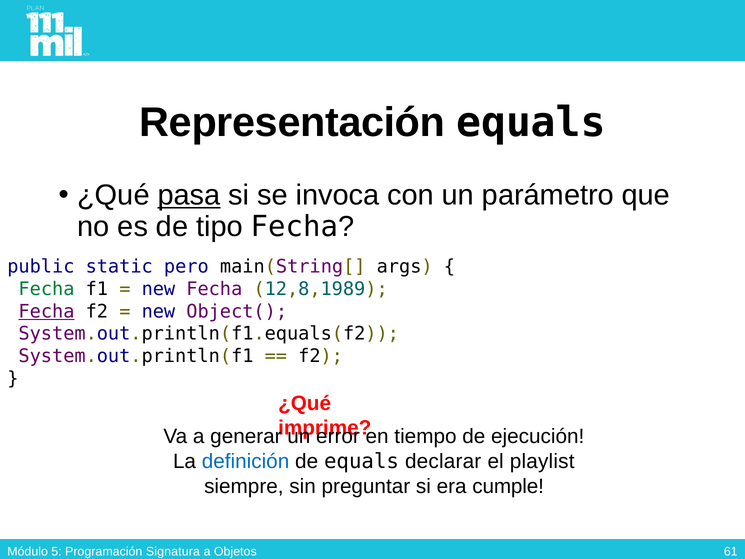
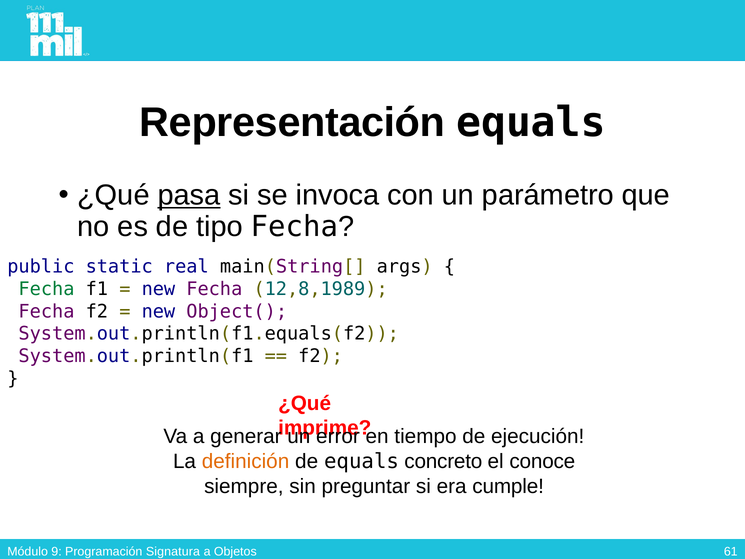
pero: pero -> real (186, 267)
Fecha underline: present -> none (46, 311)
definición colour: blue -> orange (246, 461)
declarar: declarar -> concreto (443, 461)
playlist: playlist -> conoce (542, 461)
5: 5 -> 9 (57, 551)
